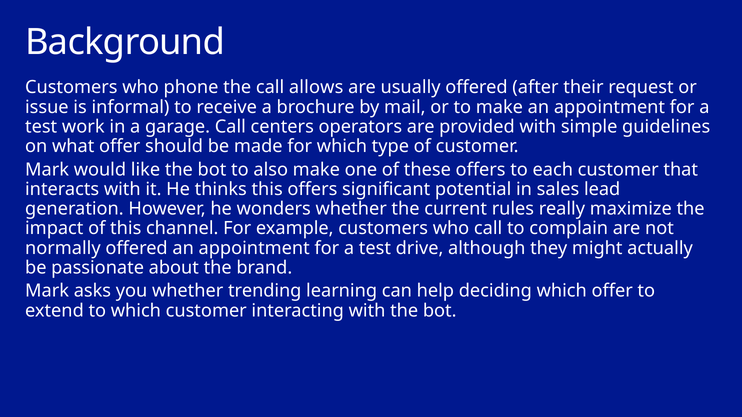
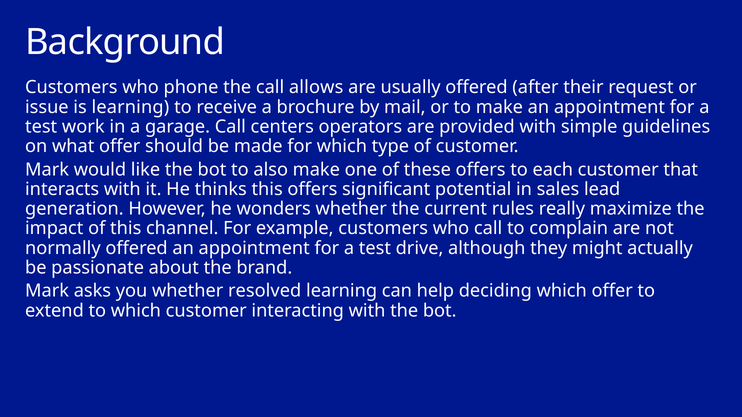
is informal: informal -> learning (130, 107)
trending: trending -> resolved (265, 291)
